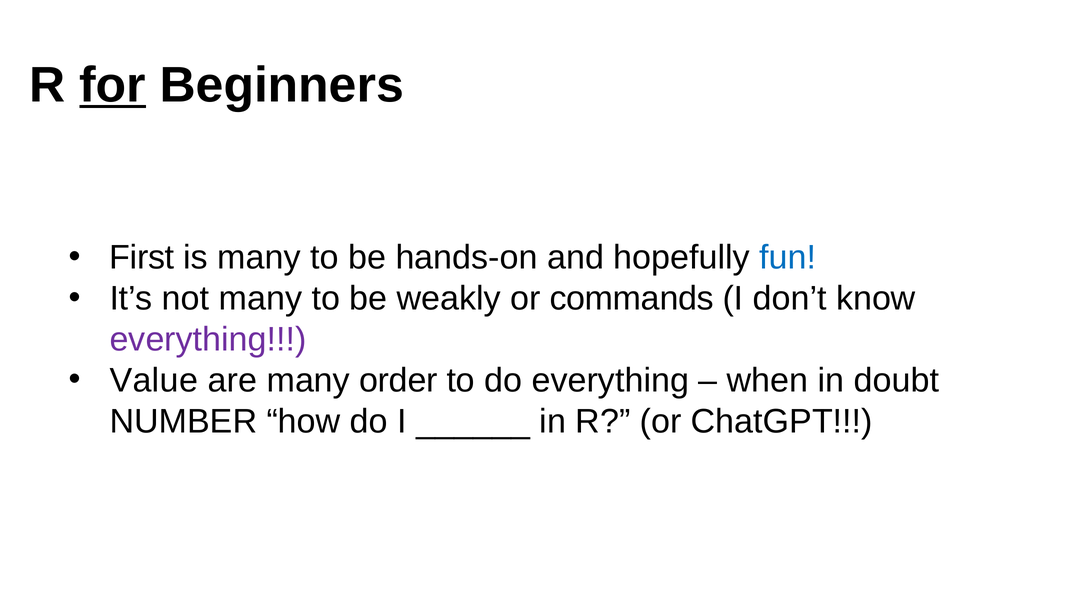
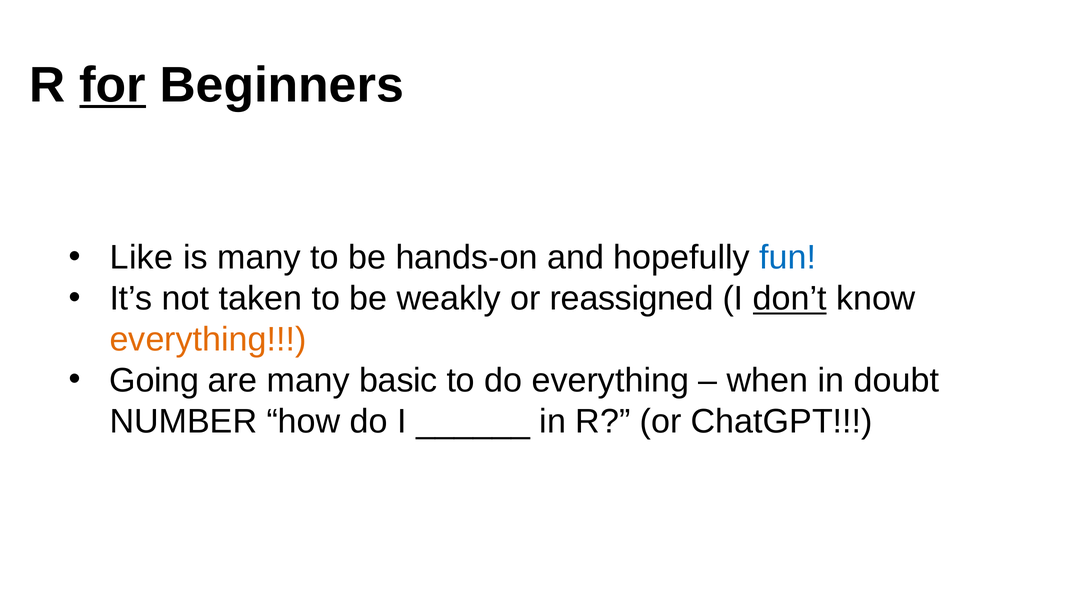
First: First -> Like (142, 258)
not many: many -> taken (260, 298)
commands: commands -> reassigned (632, 298)
don’t underline: none -> present (790, 298)
everything colour: purple -> orange (208, 339)
Value: Value -> Going (154, 380)
order: order -> basic (398, 380)
